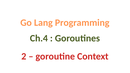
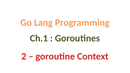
Ch.4: Ch.4 -> Ch.1 (39, 38)
